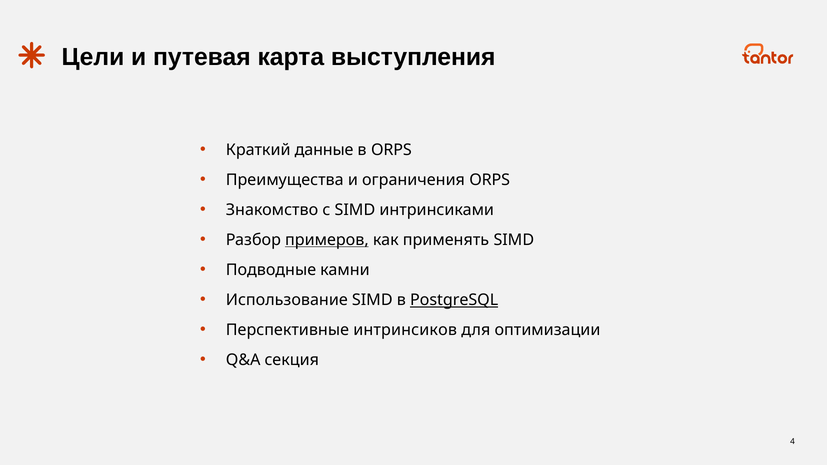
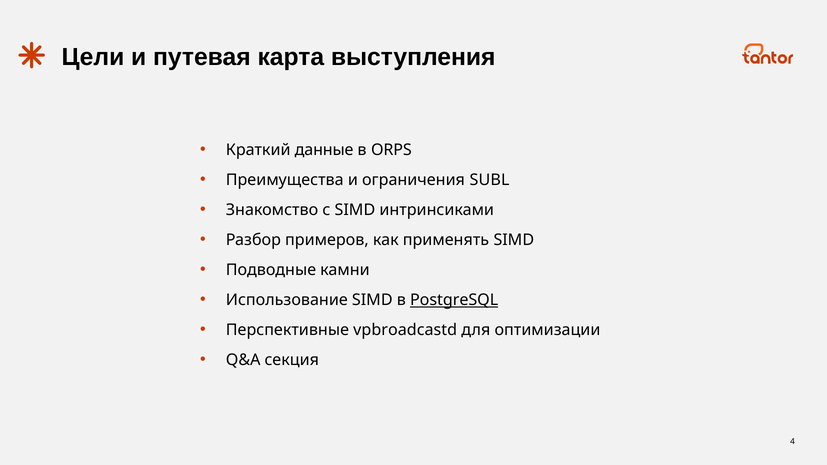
ограничения ORPS: ORPS -> SUBL (490, 180)
примеров underline: present -> none (327, 240)
интринсиков: интринсиков -> vpbroadcastd (405, 330)
